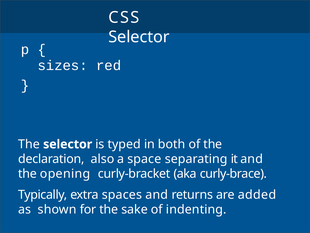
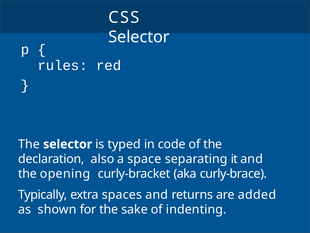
sizes: sizes -> rules (63, 65)
both: both -> code (172, 144)
